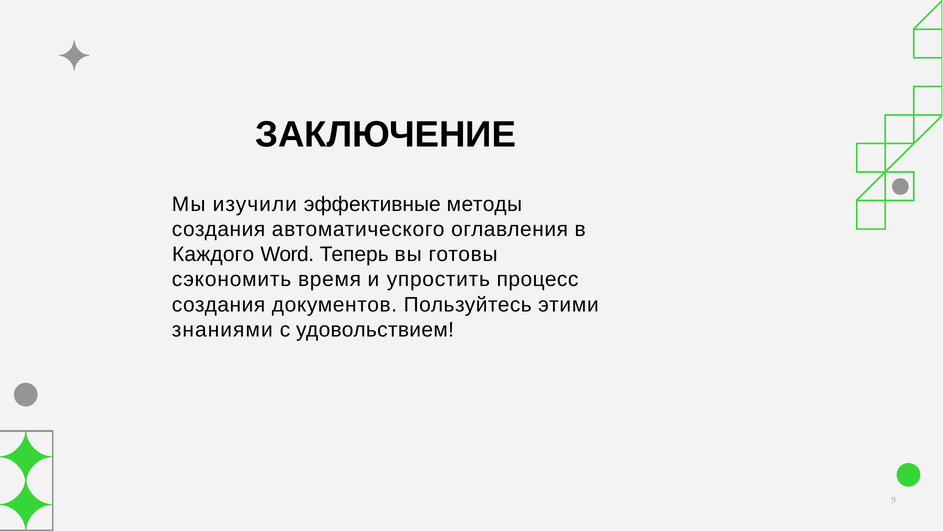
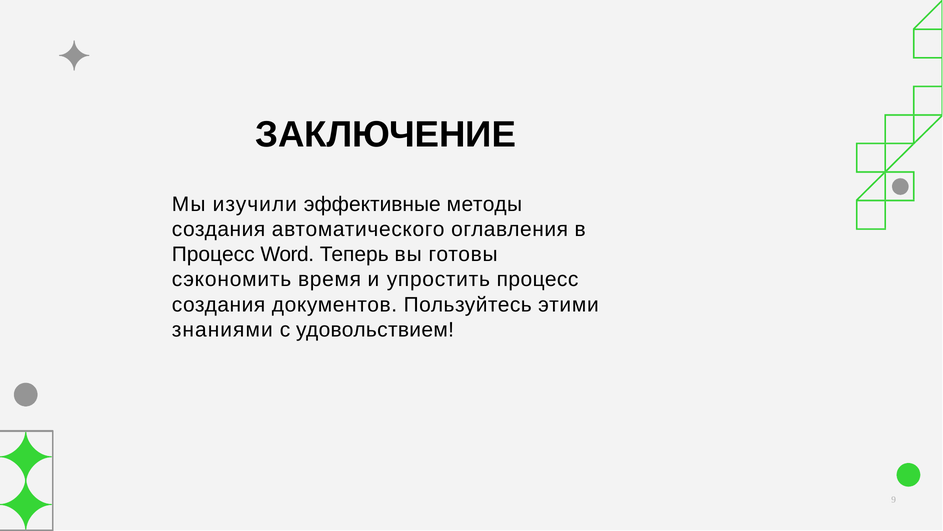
Каждого: Каждого -> Процесс (213, 254)
